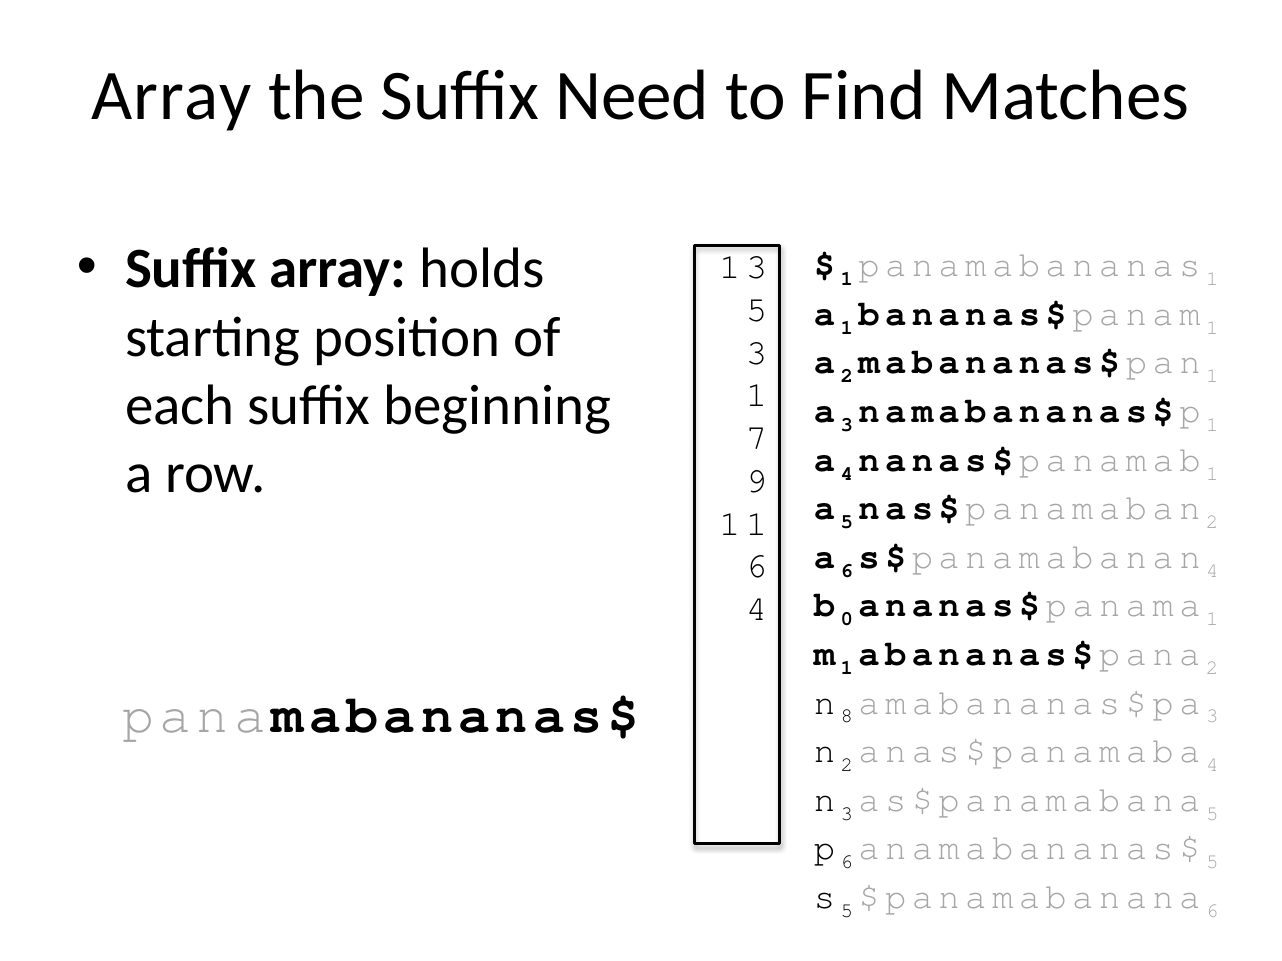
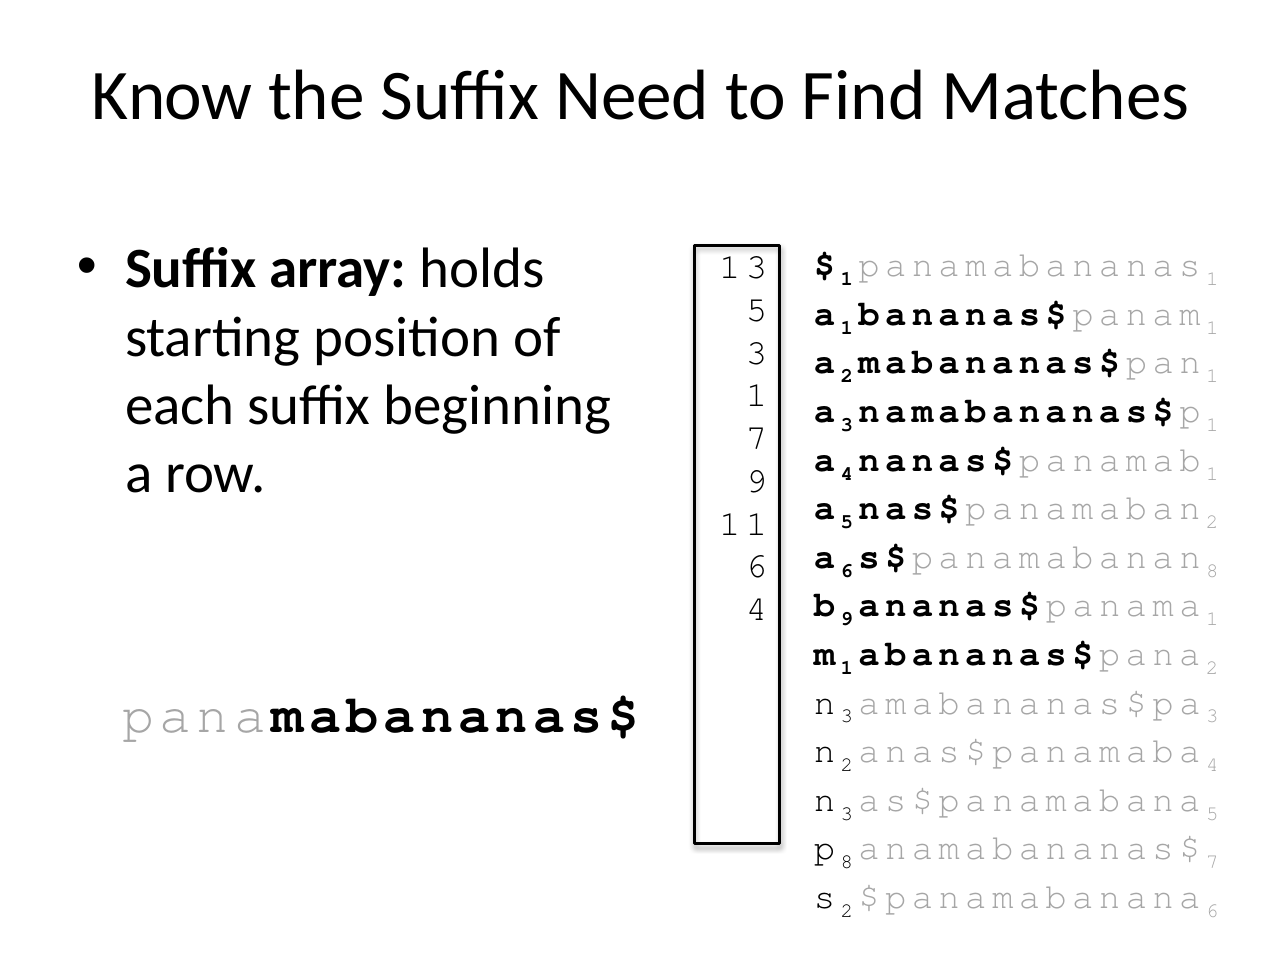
Array: Array -> Know (172, 96)
4: 4 -> 8 (1212, 571)
0: 0 -> 9 (847, 619)
8: 8 -> 3 (847, 716)
6: 6 -> 8 (847, 862)
5: 5 -> 7 (1212, 862)
5: 5 -> 2 (847, 911)
